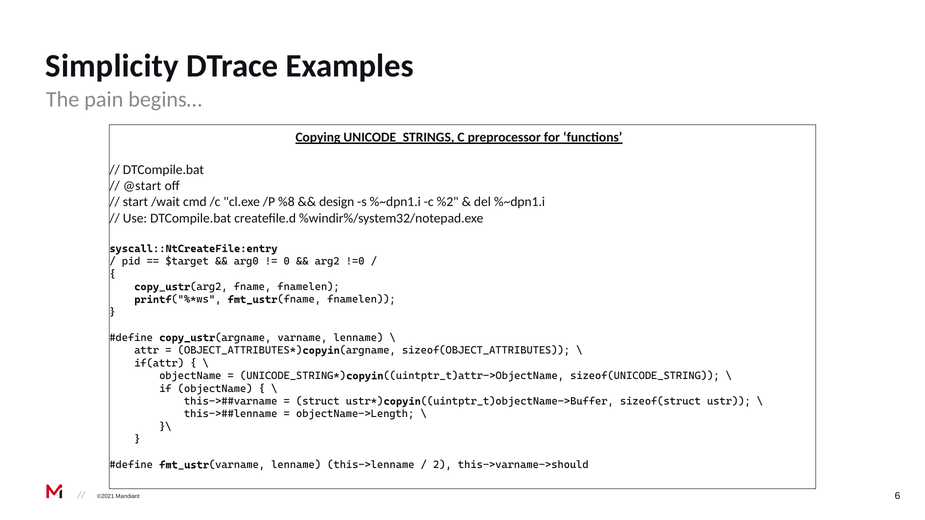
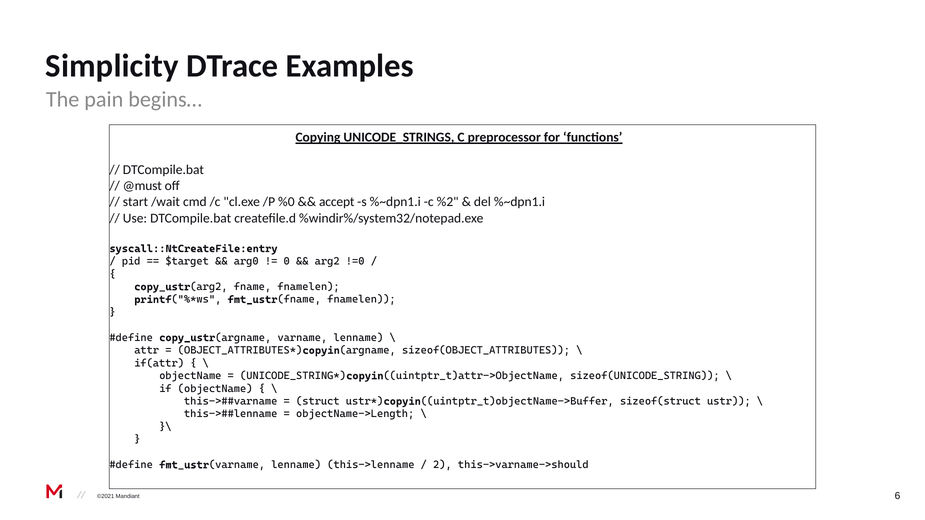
@start: @start -> @must (142, 186)
%8: %8 -> %0 (286, 202)
design: design -> accept (337, 202)
